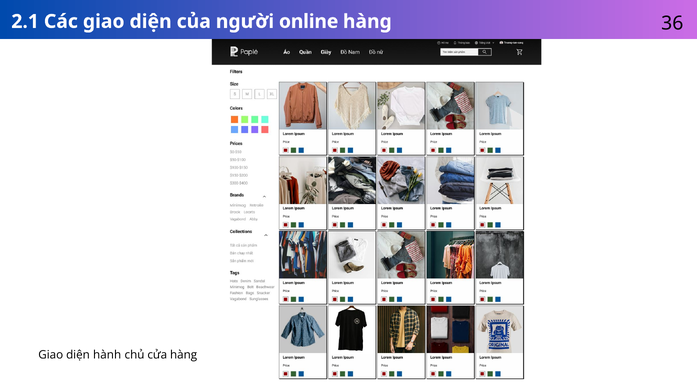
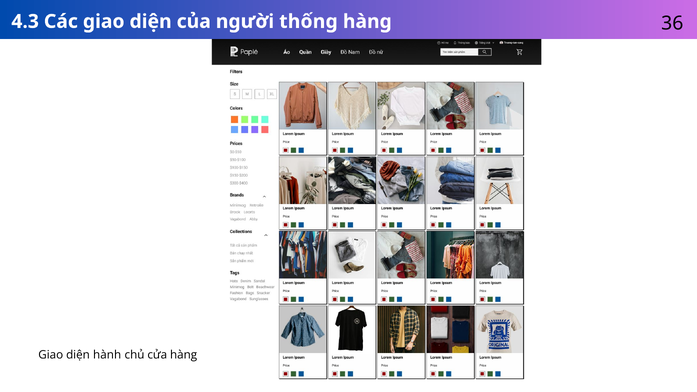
2.1: 2.1 -> 4.3 (25, 21)
online: online -> thống (308, 21)
